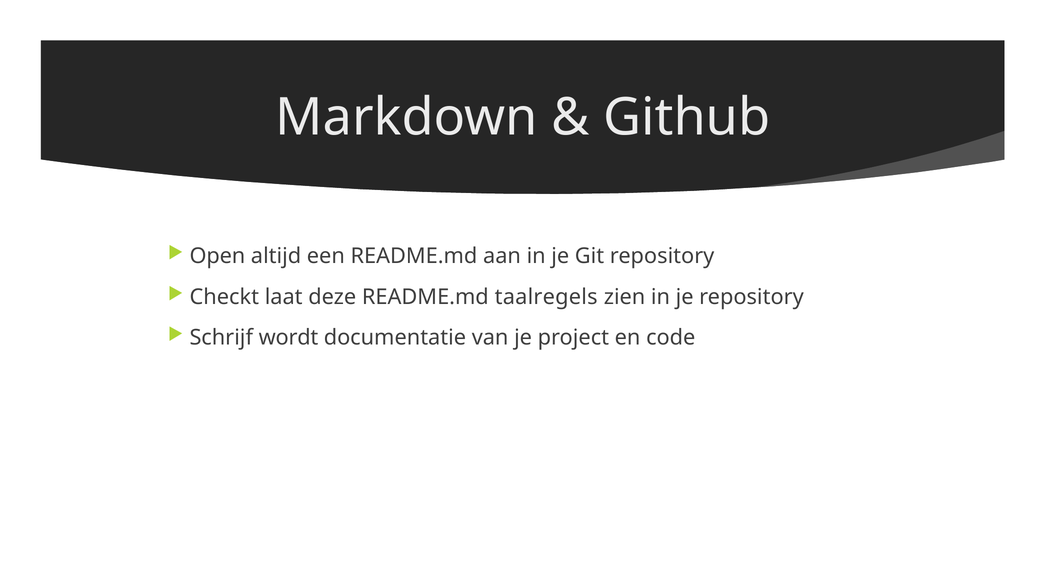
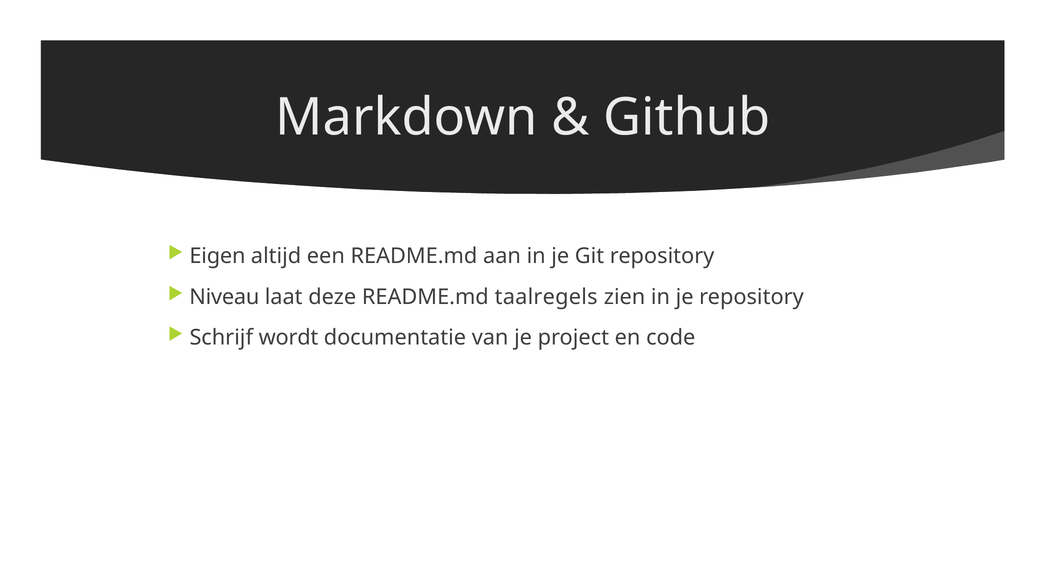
Open: Open -> Eigen (217, 256)
Checkt: Checkt -> Niveau (224, 297)
